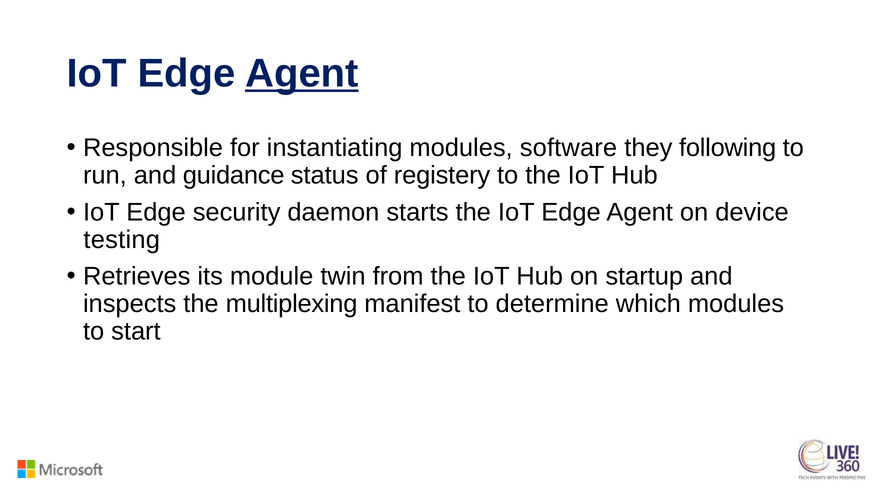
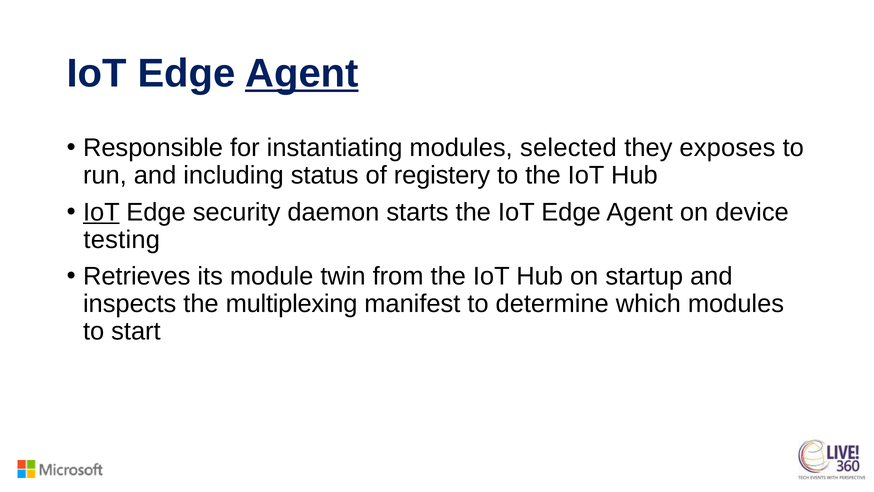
software: software -> selected (568, 148)
following: following -> exposes (727, 148)
guidance: guidance -> including (234, 175)
IoT underline: none -> present (101, 212)
